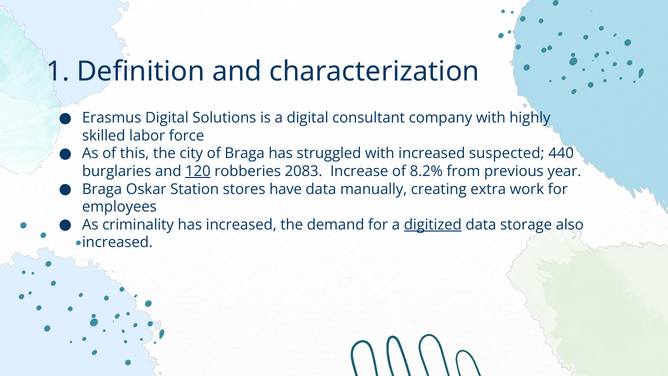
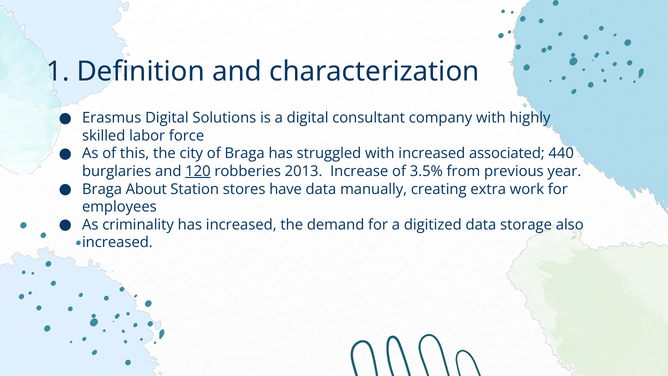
suspected: suspected -> associated (507, 153)
2083: 2083 -> 2013 (304, 171)
8.2%: 8.2% -> 3.5% (426, 171)
Oskar: Oskar -> About (146, 189)
digitized underline: present -> none (433, 225)
